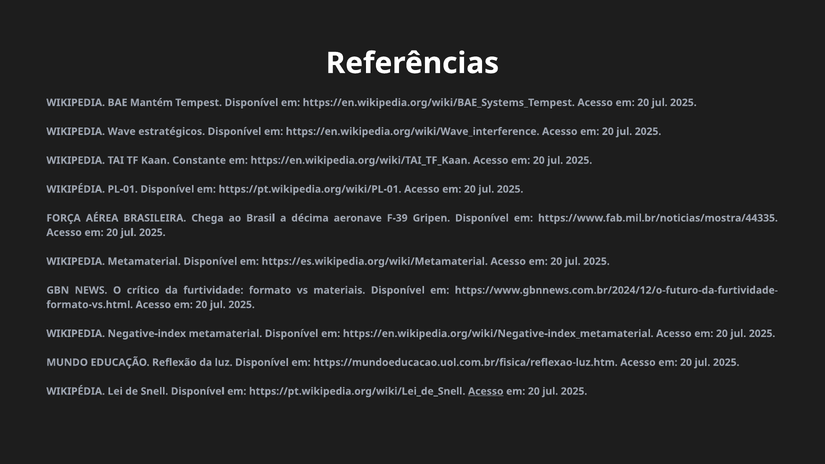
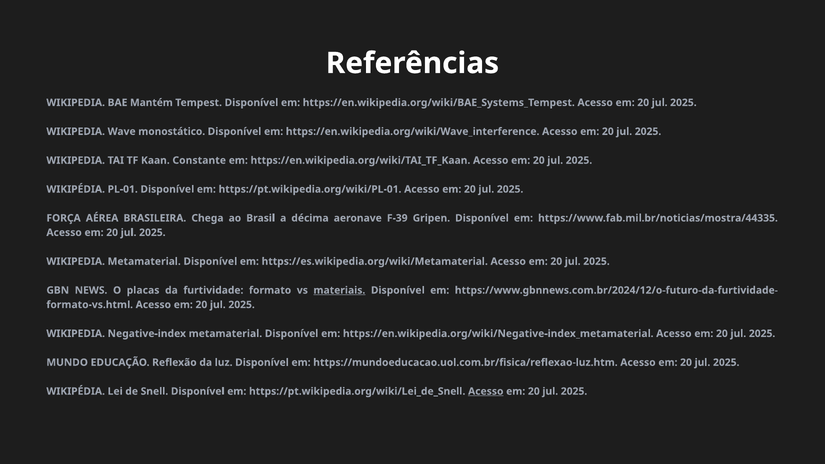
estratégicos: estratégicos -> monostático (172, 132)
crítico: crítico -> placas (143, 290)
materiais underline: none -> present (339, 290)
